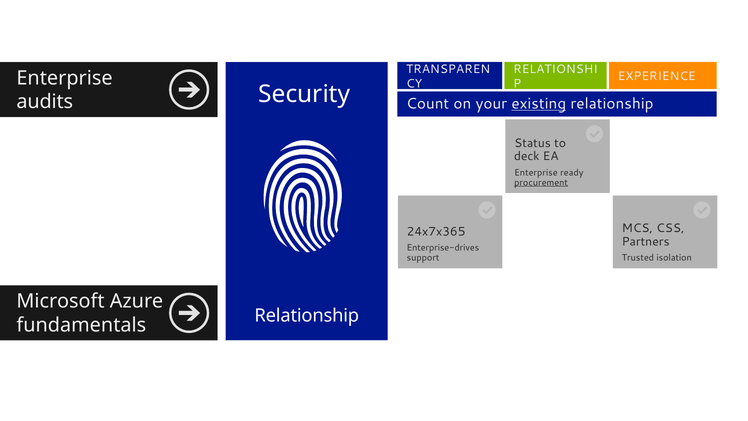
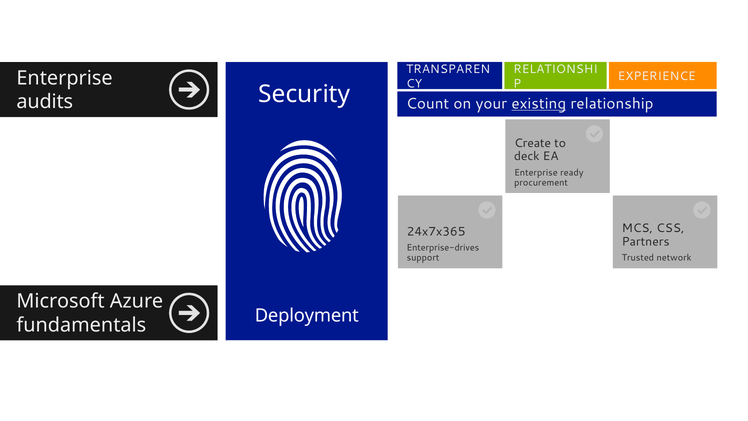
Status: Status -> Create (533, 143)
procurement underline: present -> none (541, 182)
isolation: isolation -> network (674, 258)
Relationship: Relationship -> Deployment (307, 316)
